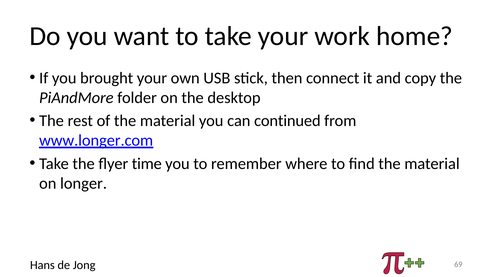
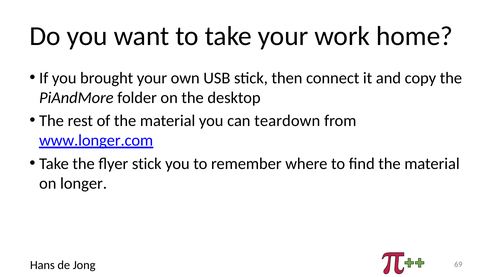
continued: continued -> teardown (287, 121)
flyer time: time -> stick (147, 164)
